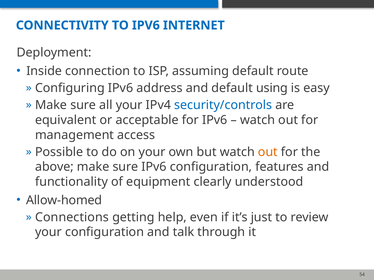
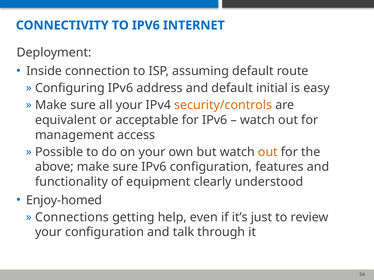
using: using -> initial (272, 88)
security/controls colour: blue -> orange (223, 105)
Allow-homed: Allow-homed -> Enjoy-homed (64, 201)
